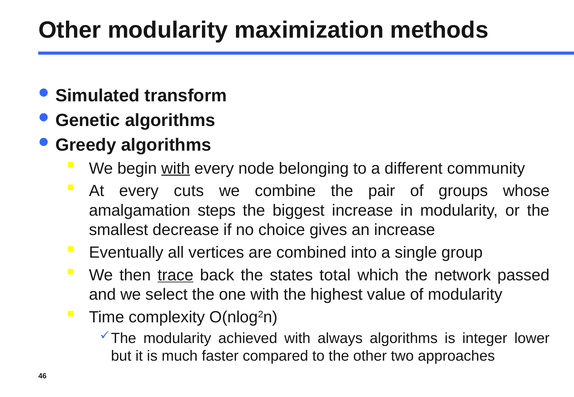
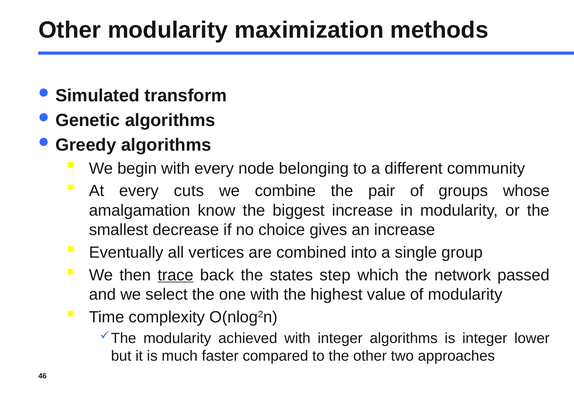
with underline: present -> none (176, 169)
steps: steps -> know (217, 211)
total: total -> step (335, 275)
with always: always -> integer (340, 339)
